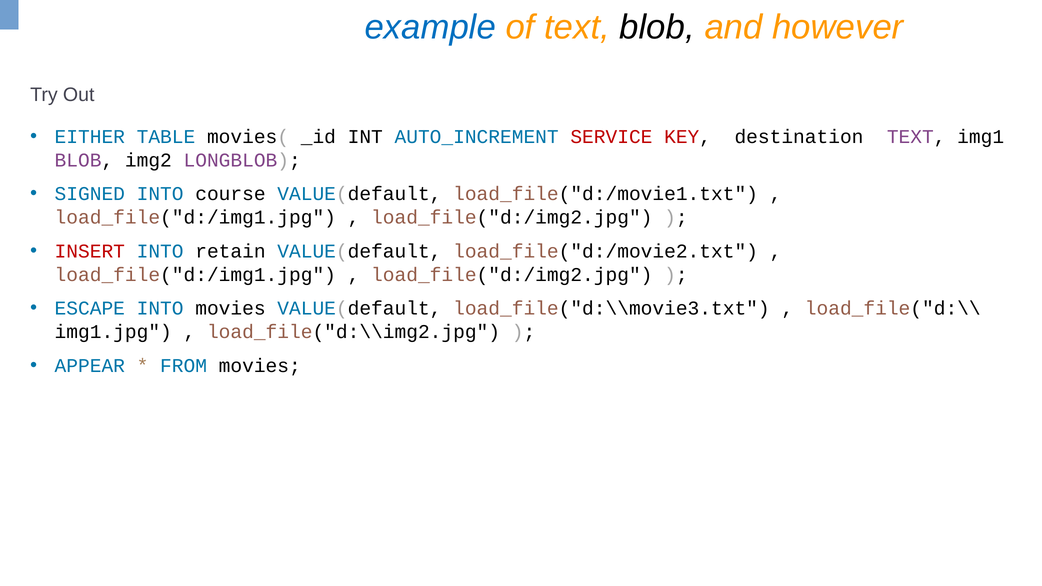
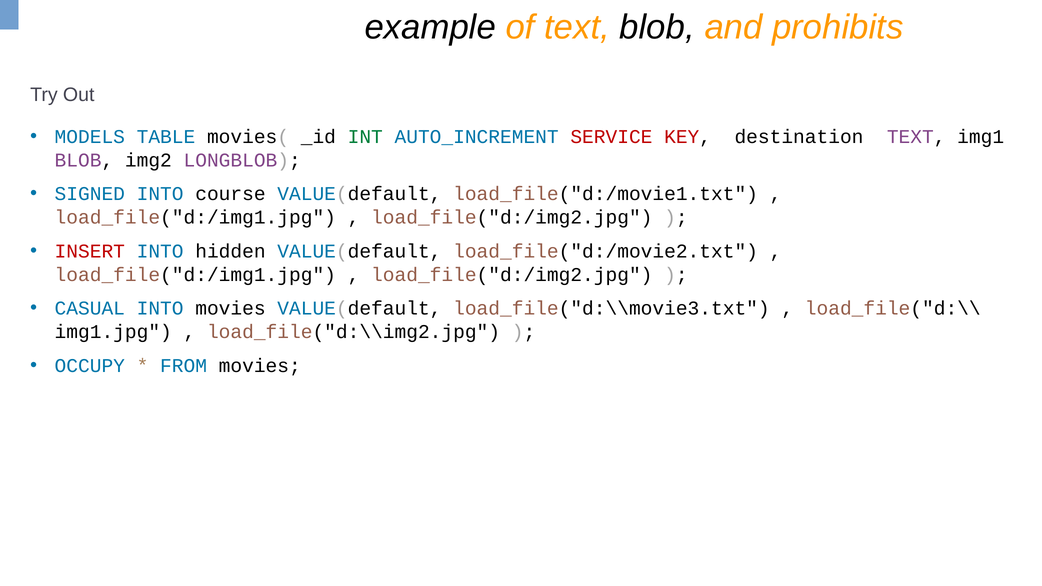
example colour: blue -> black (430, 27)
however: however -> prohibits (838, 27)
EITHER: EITHER -> MODELS (90, 137)
INT colour: black -> green (365, 137)
retain: retain -> hidden (230, 251)
ESCAPE: ESCAPE -> CASUAL (90, 309)
APPEAR: APPEAR -> OCCUPY (90, 366)
